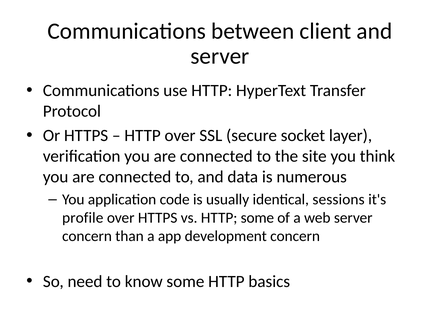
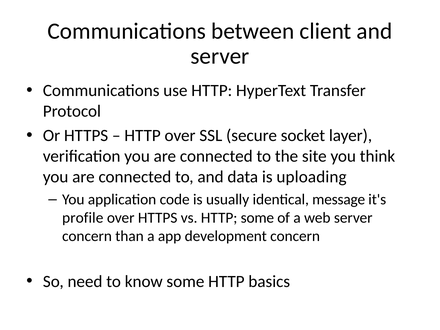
numerous: numerous -> uploading (312, 177)
sessions: sessions -> message (339, 200)
